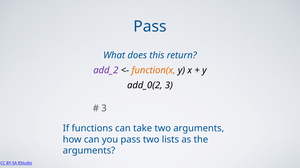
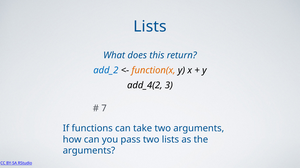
Pass: Pass -> Lists (150, 27)
add_2 colour: purple -> blue (106, 71)
add_0(2: add_0(2 -> add_4(2 (145, 86)
3: 3 -> 7 (104, 109)
